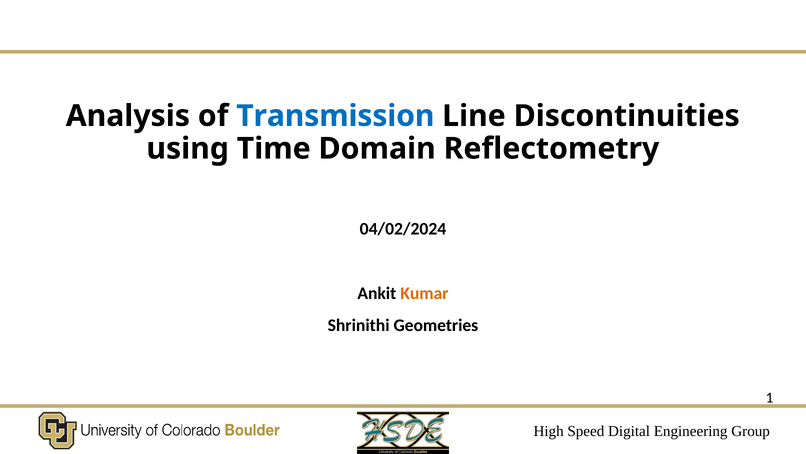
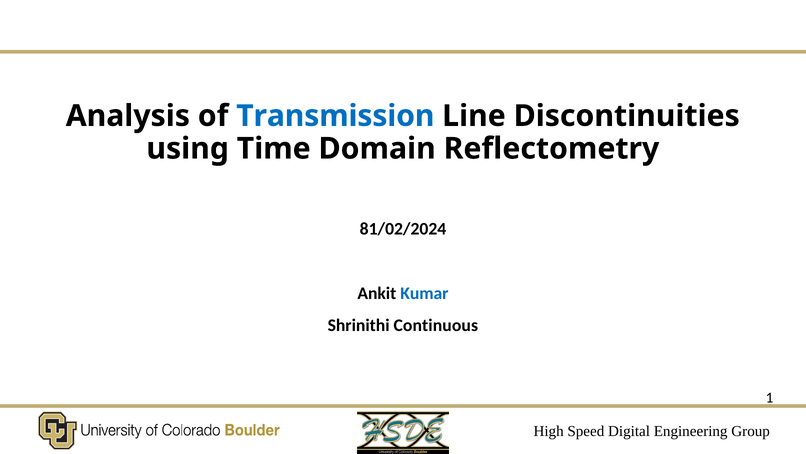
04/02/2024: 04/02/2024 -> 81/02/2024 (403, 229)
Kumar colour: orange -> blue (424, 293)
Geometries: Geometries -> Continuous (436, 325)
